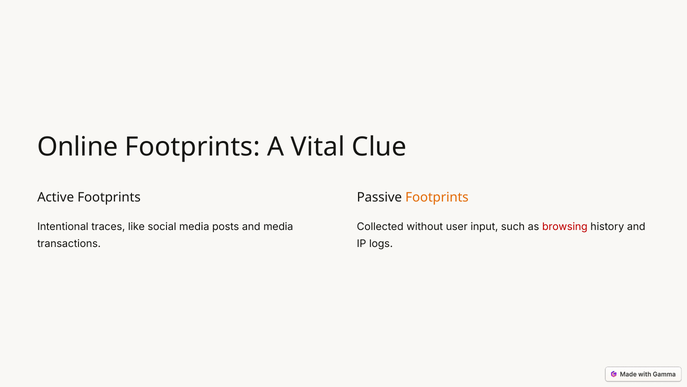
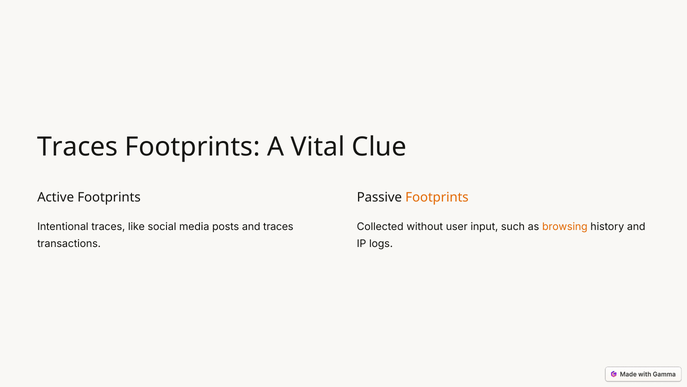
Online: Online -> Traces (78, 147)
and media: media -> traces (278, 226)
browsing colour: red -> orange (565, 226)
